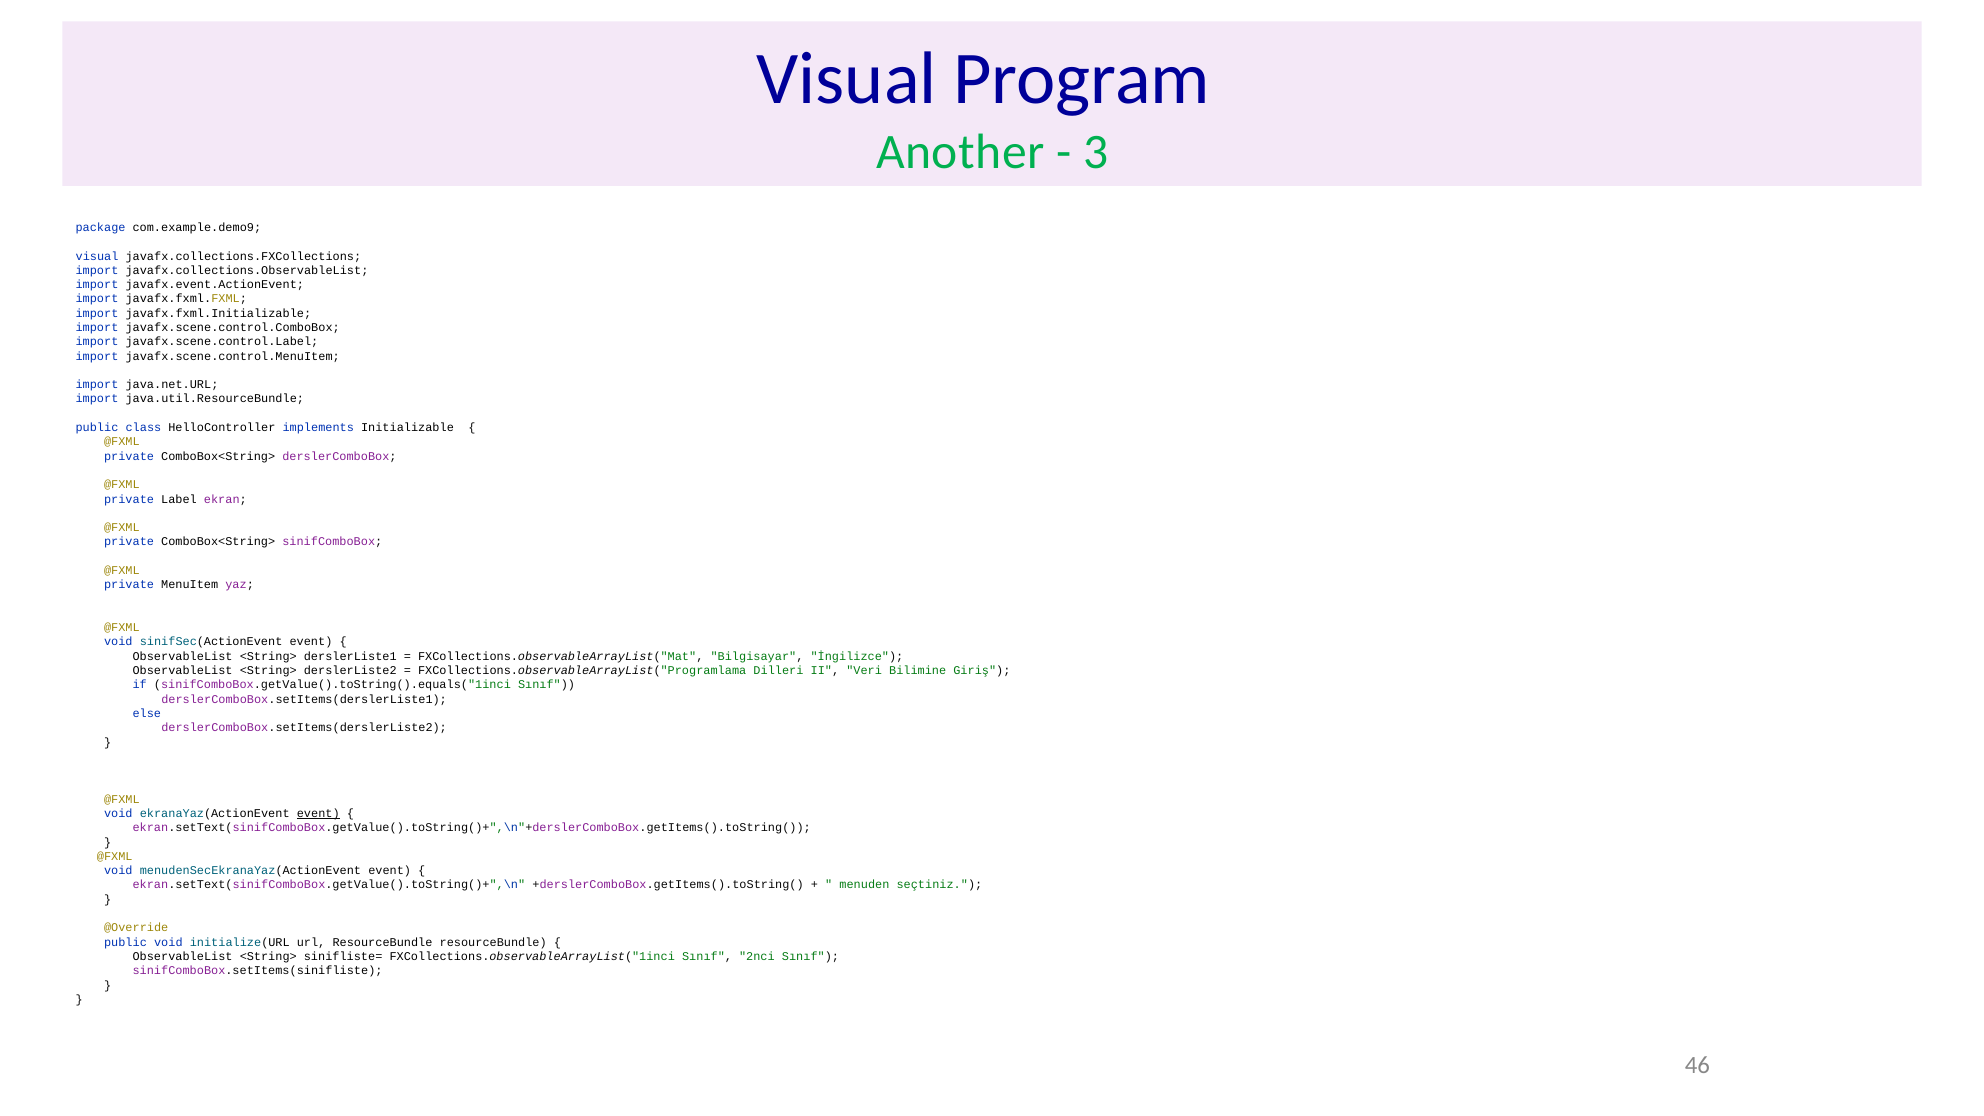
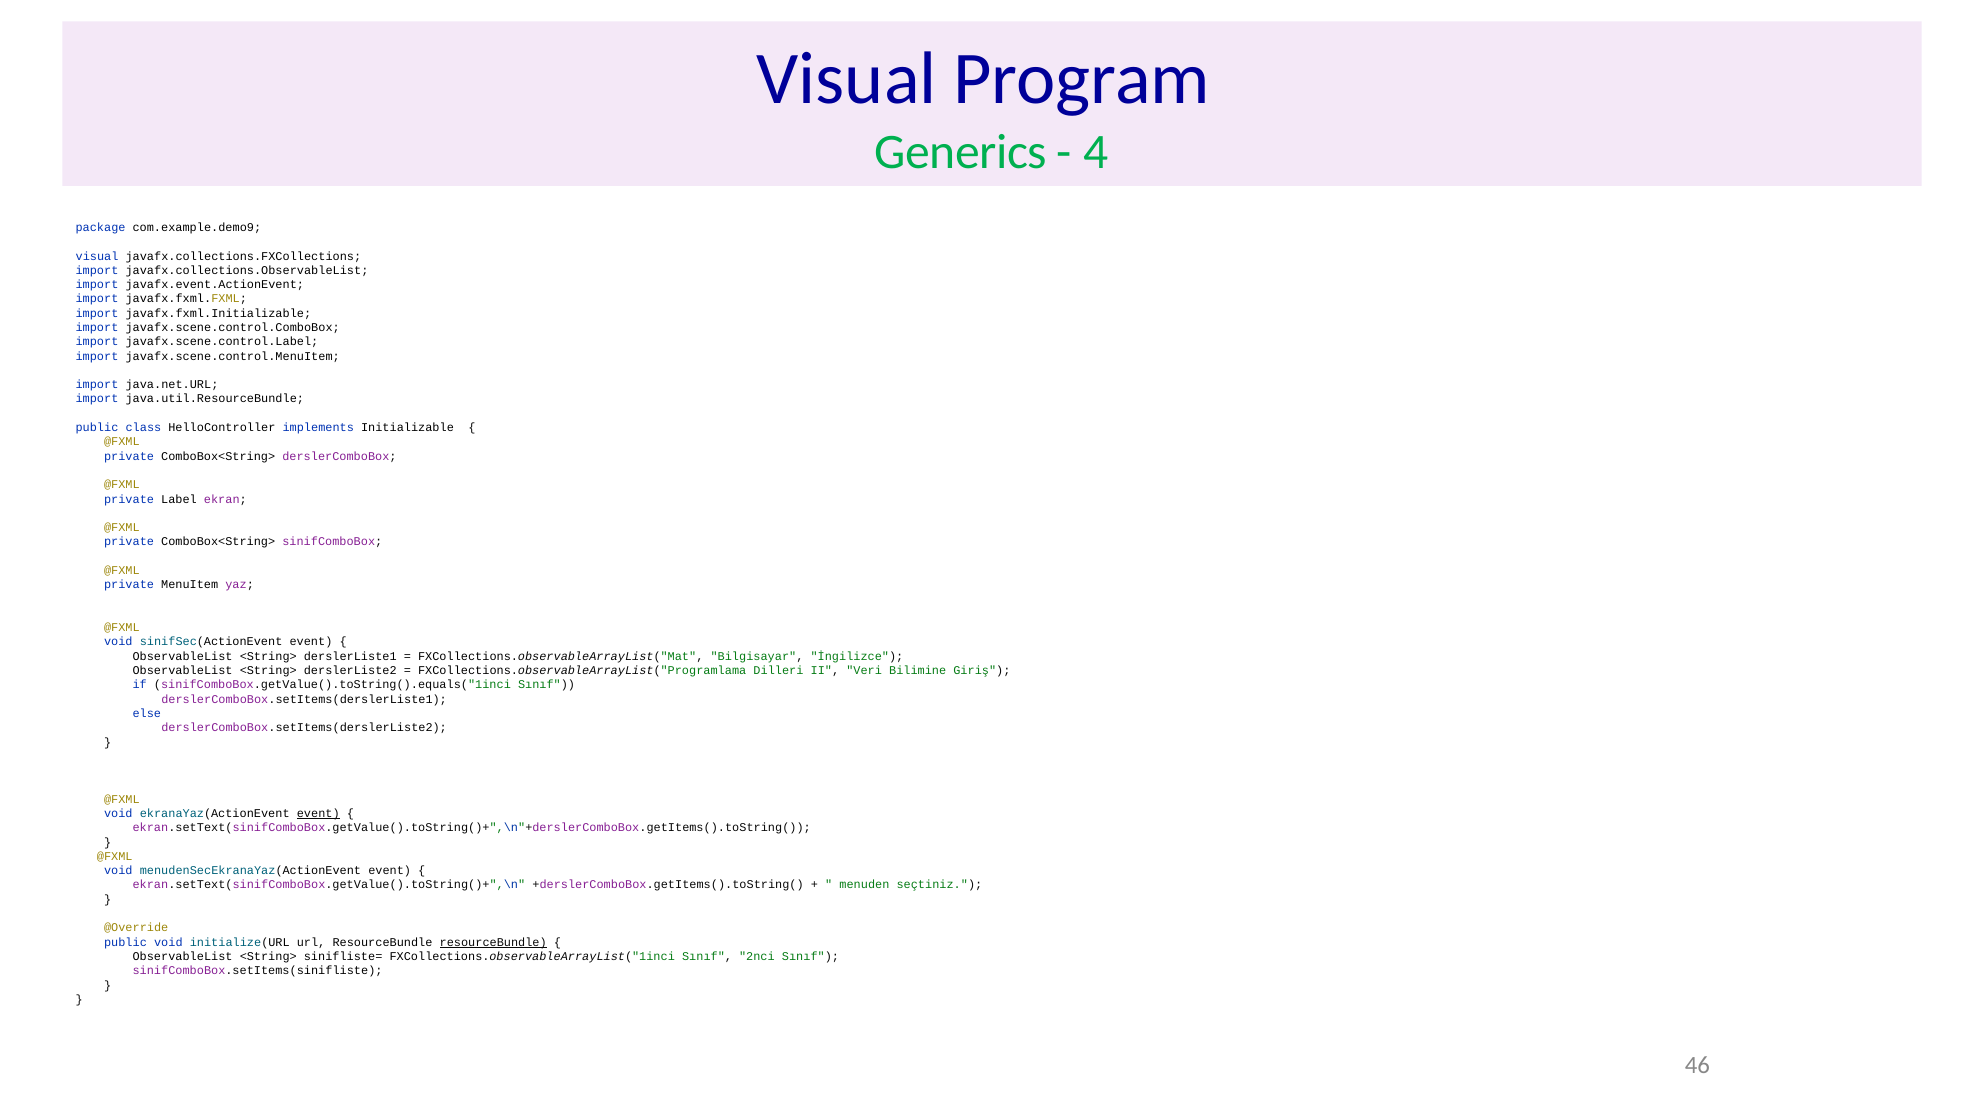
Another: Another -> Generics (961, 152)
3: 3 -> 4 (1096, 152)
resourceBundle underline: none -> present (493, 942)
